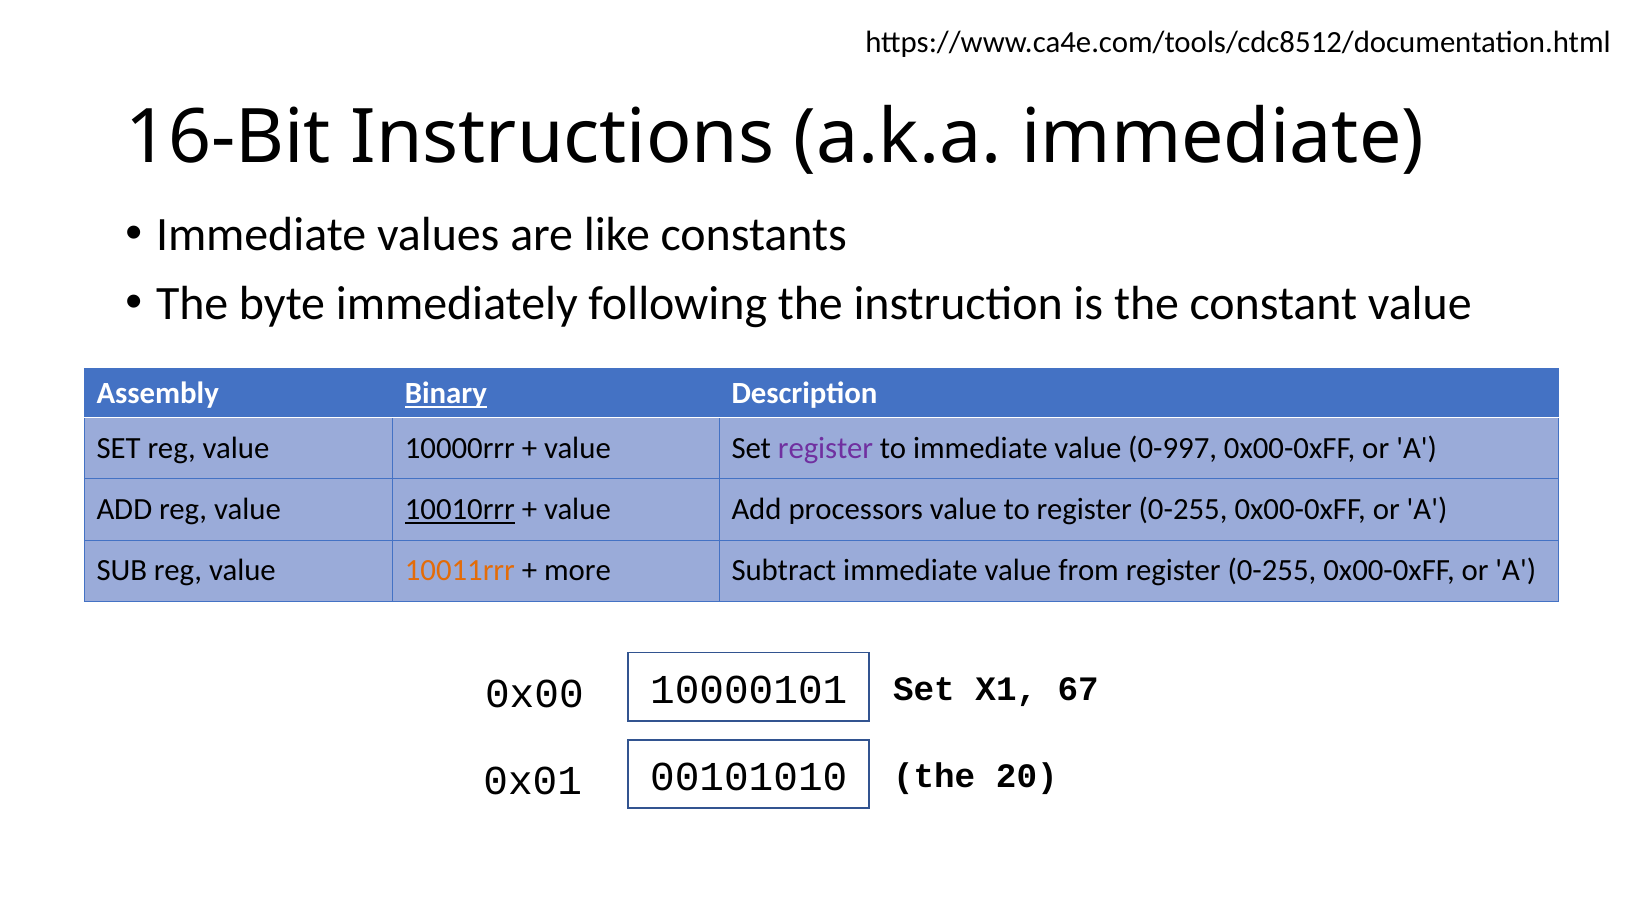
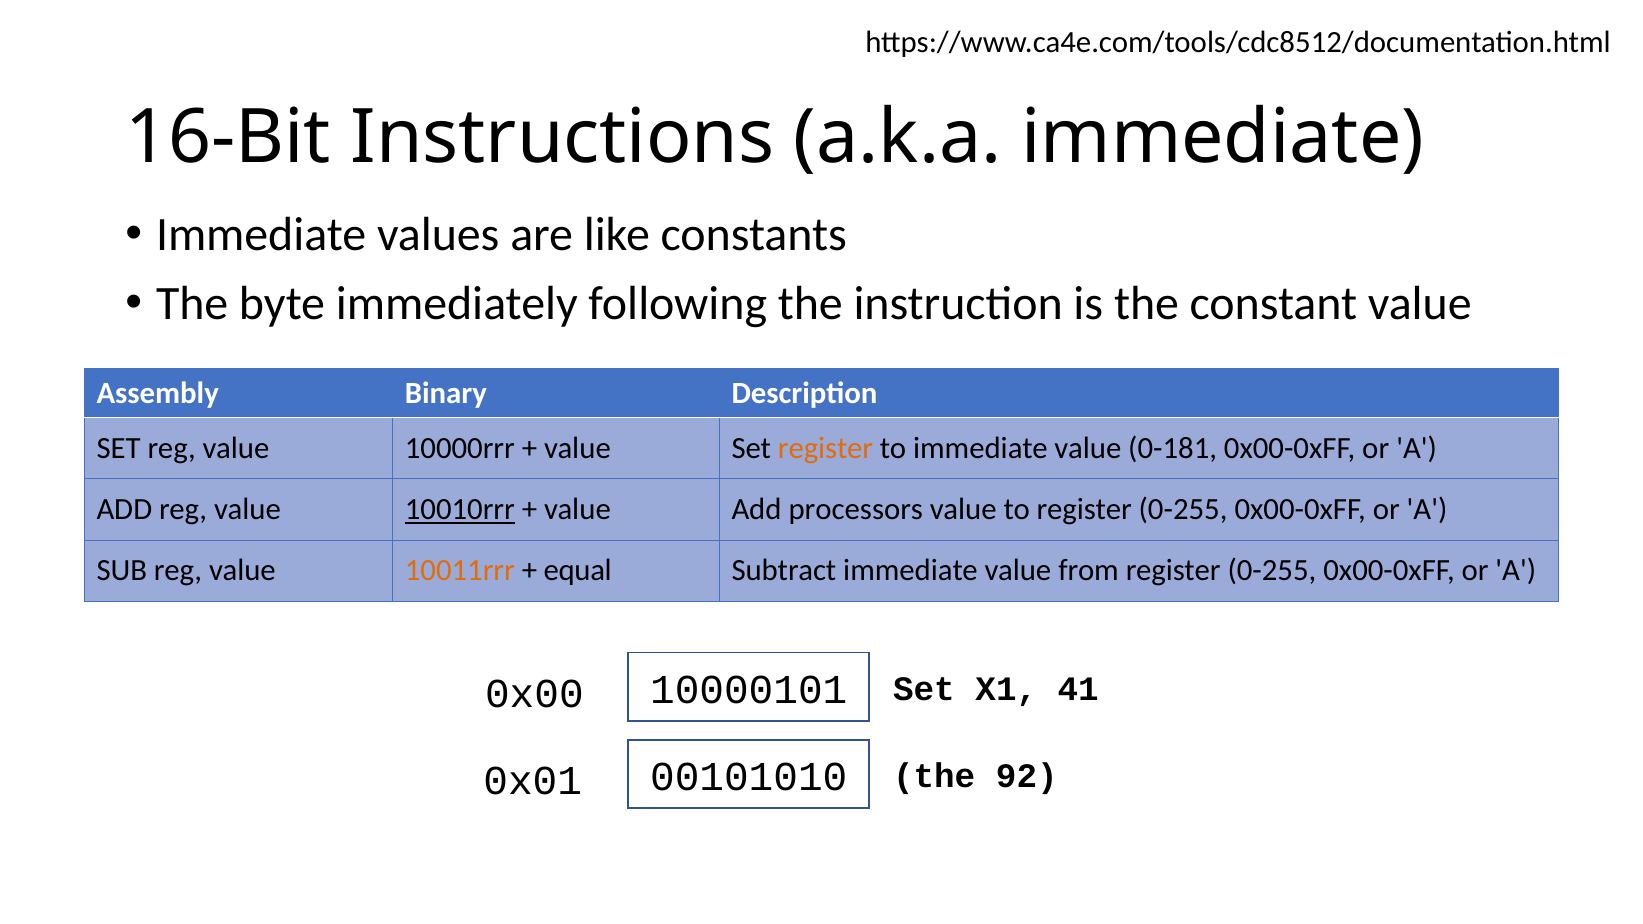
Binary underline: present -> none (446, 394)
register colour: purple -> orange (826, 449)
0-997: 0-997 -> 0-181 (1173, 449)
more: more -> equal (578, 571)
67: 67 -> 41 (1078, 689)
20: 20 -> 92 (1027, 776)
